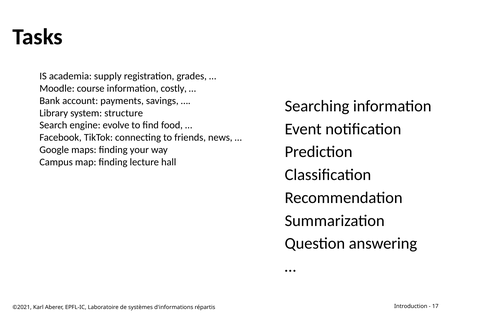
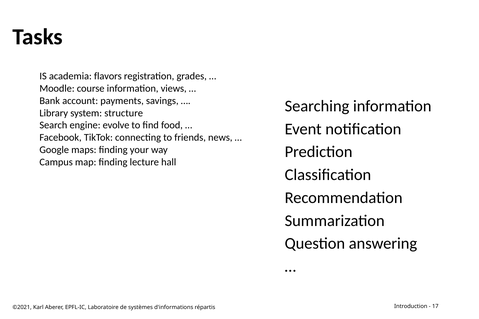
supply: supply -> flavors (108, 76)
costly: costly -> views (174, 89)
